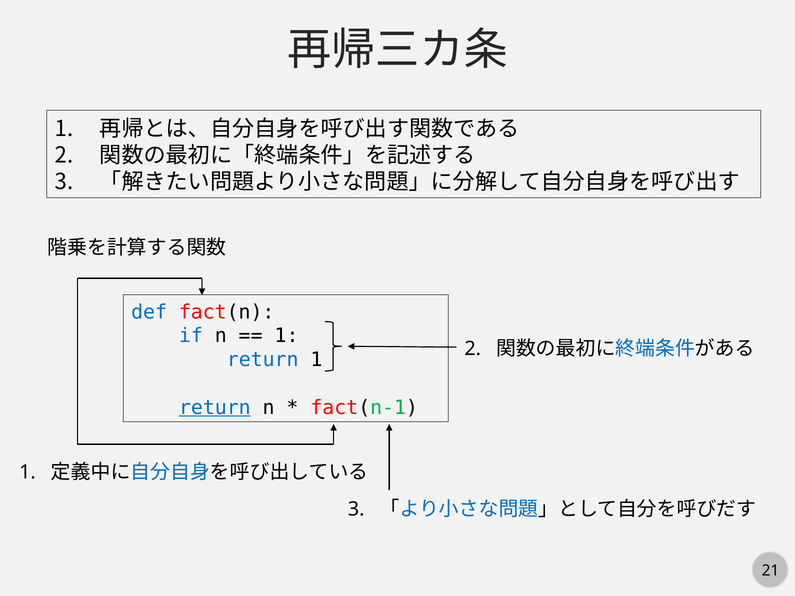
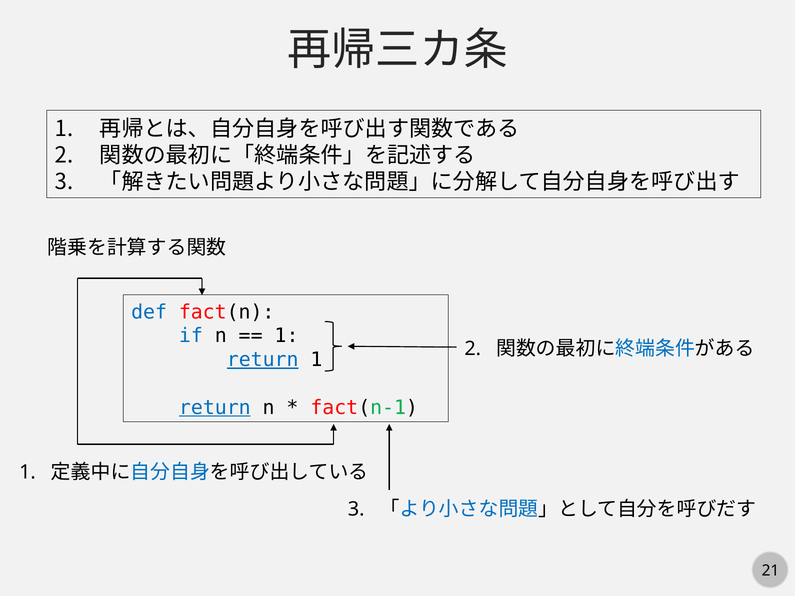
return underline: none -> present (263, 360)
